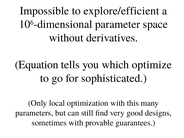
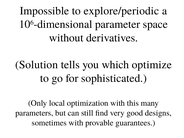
explore/efficient: explore/efficient -> explore/periodic (121, 11)
Equation: Equation -> Solution (37, 65)
